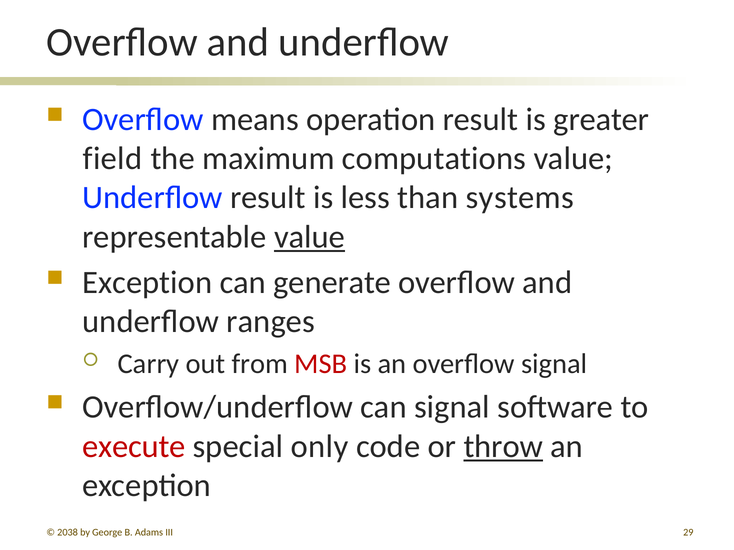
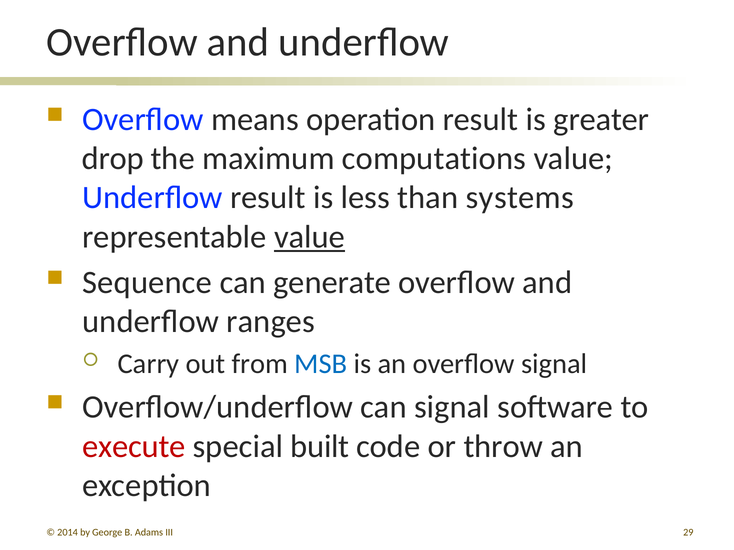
field: field -> drop (113, 159)
Exception: Exception -> Sequence (147, 283)
MSB colour: red -> blue (321, 364)
only: only -> built (320, 447)
throw underline: present -> none (503, 447)
2038: 2038 -> 2014 (68, 533)
